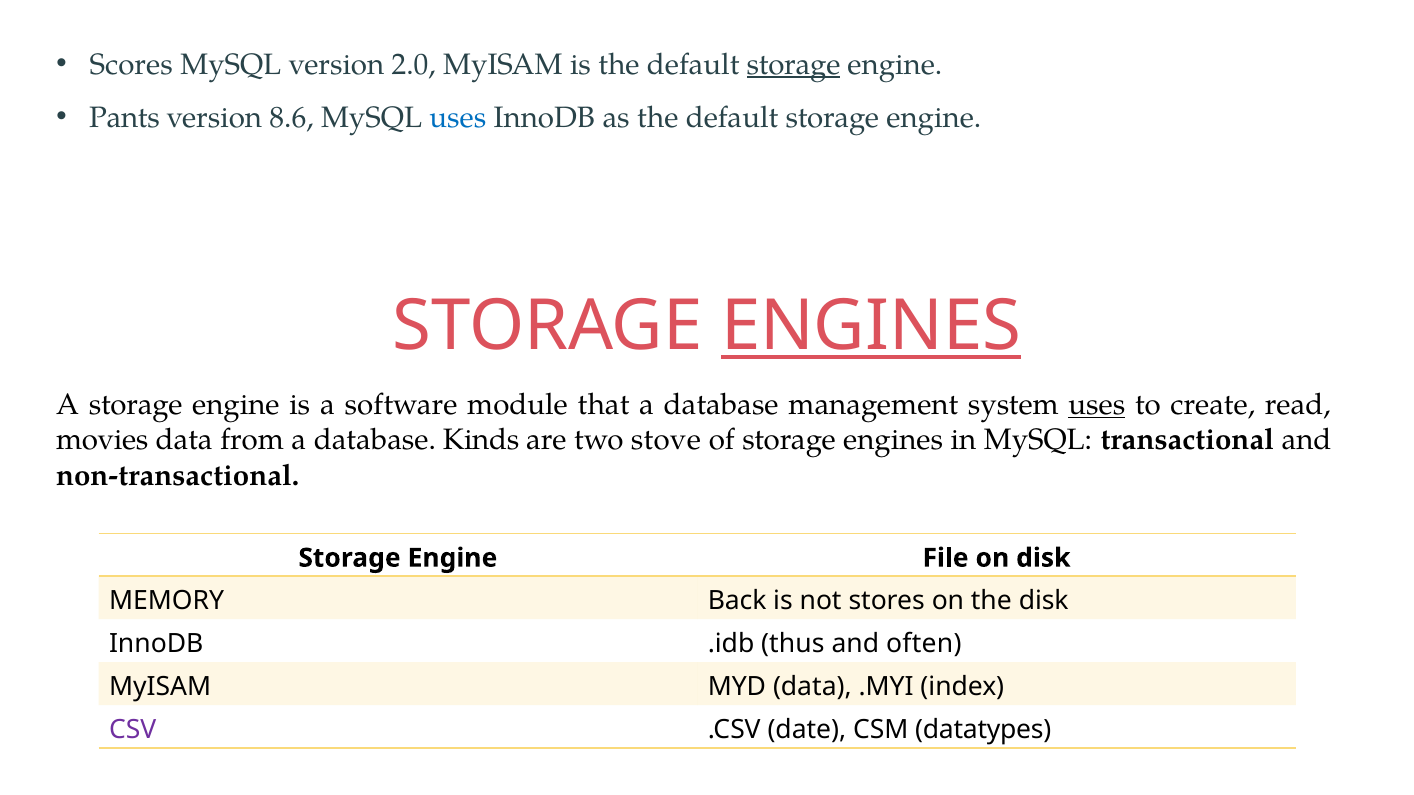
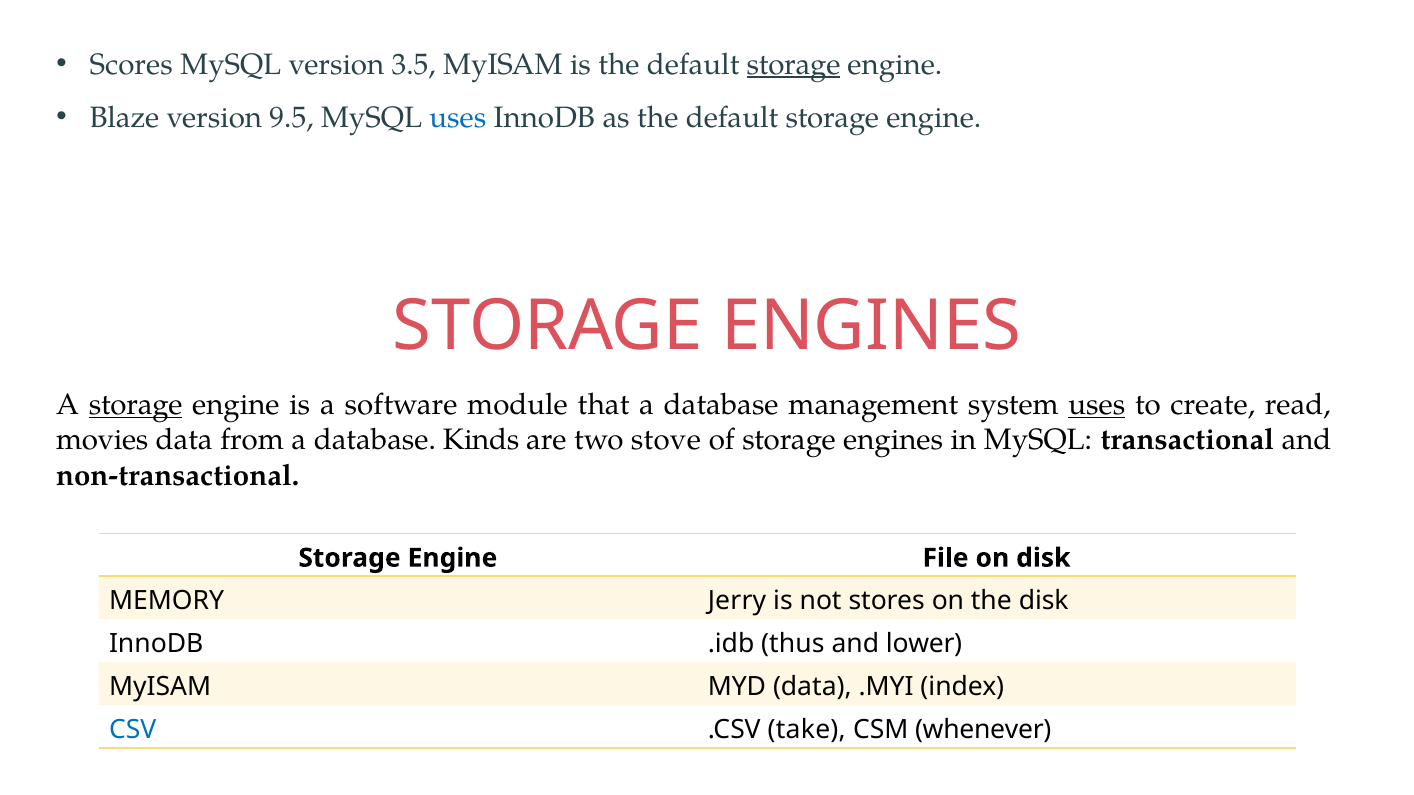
2.0: 2.0 -> 3.5 (414, 65)
Pants: Pants -> Blaze (124, 118)
8.6: 8.6 -> 9.5 (292, 118)
ENGINES underline: present -> none (871, 327)
storage underline: none -> present (136, 405)
Back: Back -> Jerry (737, 601)
often: often -> lower (924, 644)
CSV colour: purple -> blue (133, 730)
date: date -> take (807, 730)
datatypes: datatypes -> whenever (983, 730)
